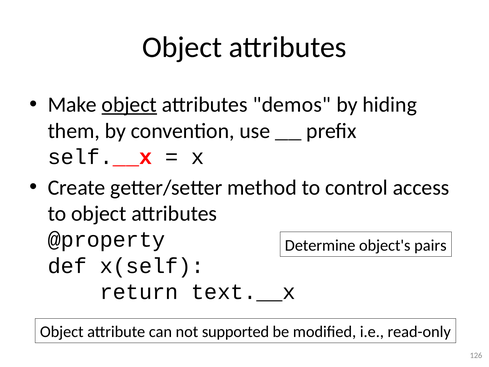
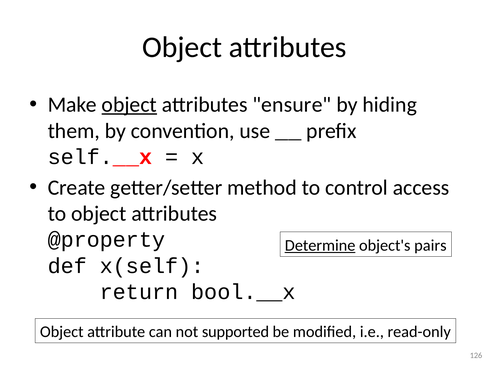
demos: demos -> ensure (292, 105)
Determine underline: none -> present (320, 245)
text.__x: text.__x -> bool.__x (243, 292)
